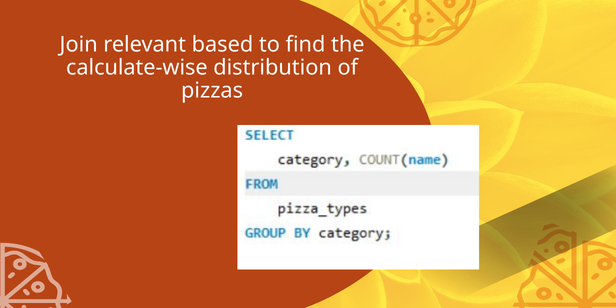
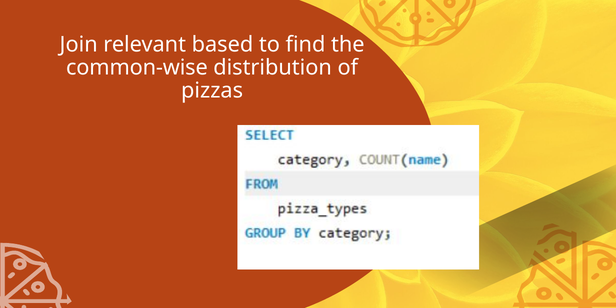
calculate-wise: calculate-wise -> common-wise (137, 68)
